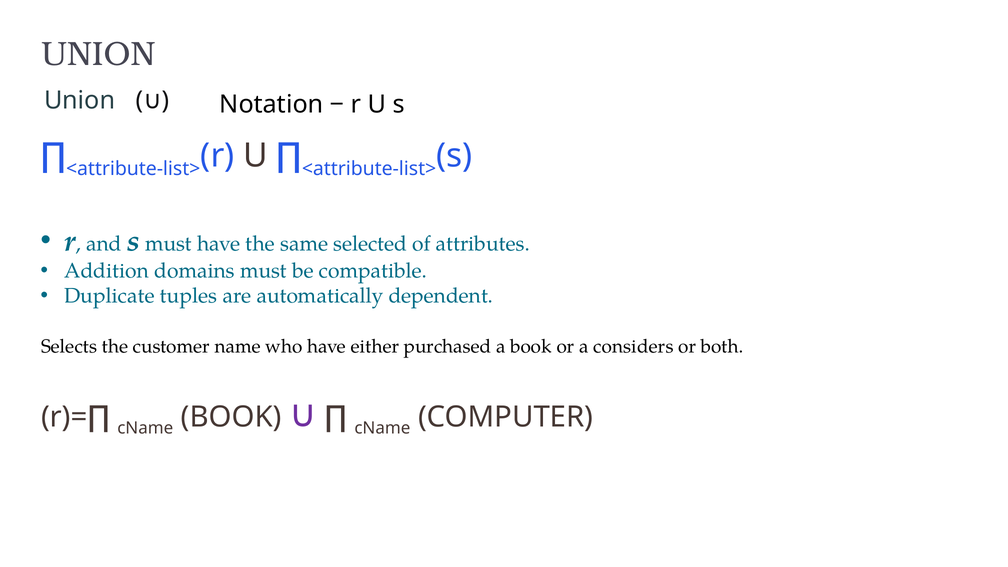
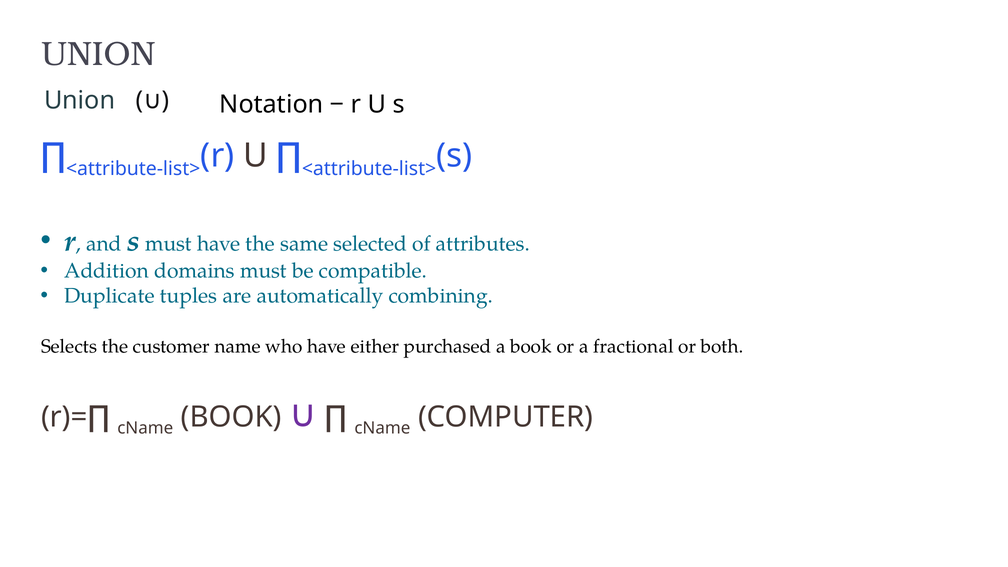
dependent: dependent -> combining (441, 296)
considers: considers -> fractional (633, 347)
